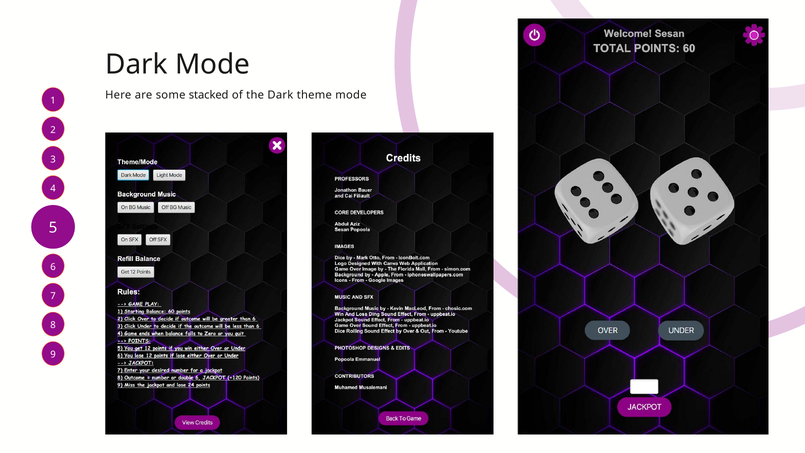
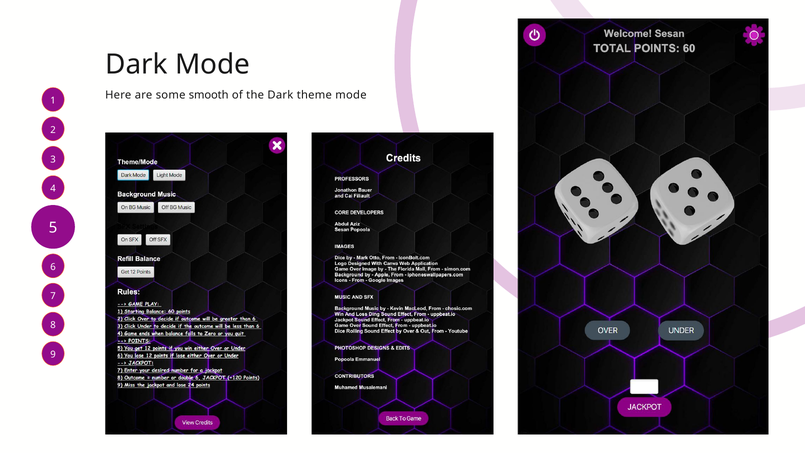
stacked: stacked -> smooth (209, 95)
